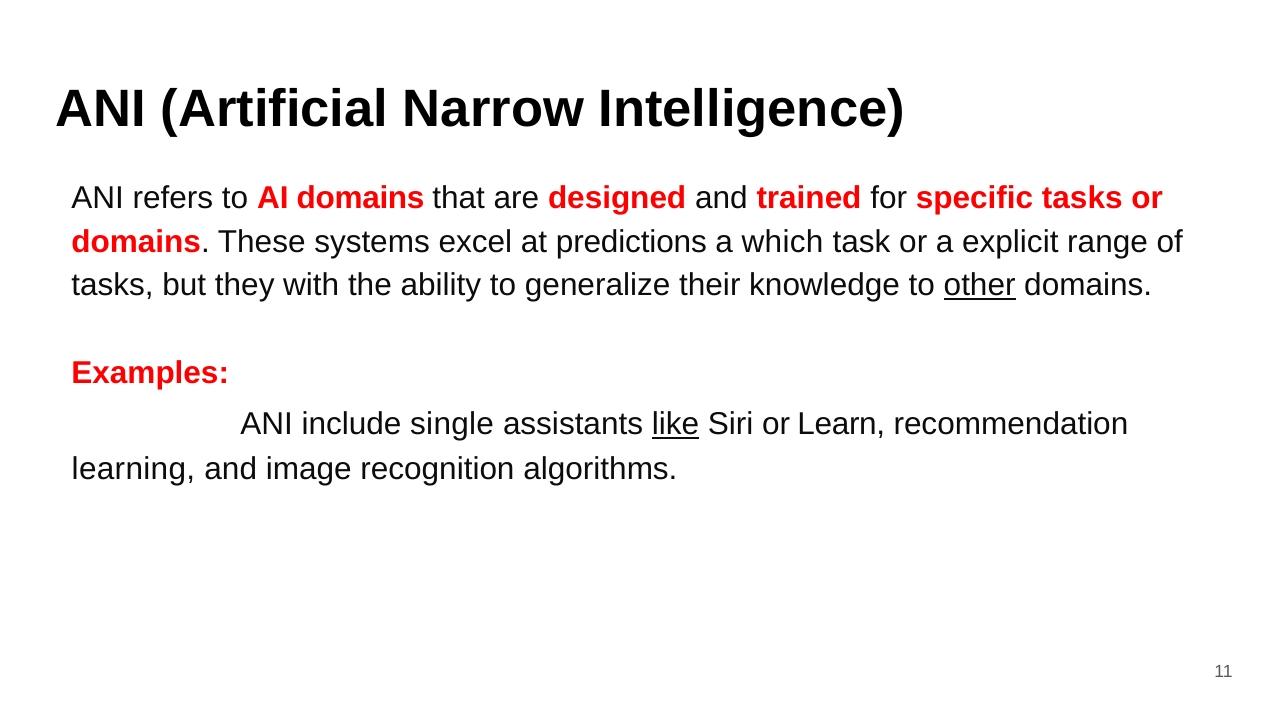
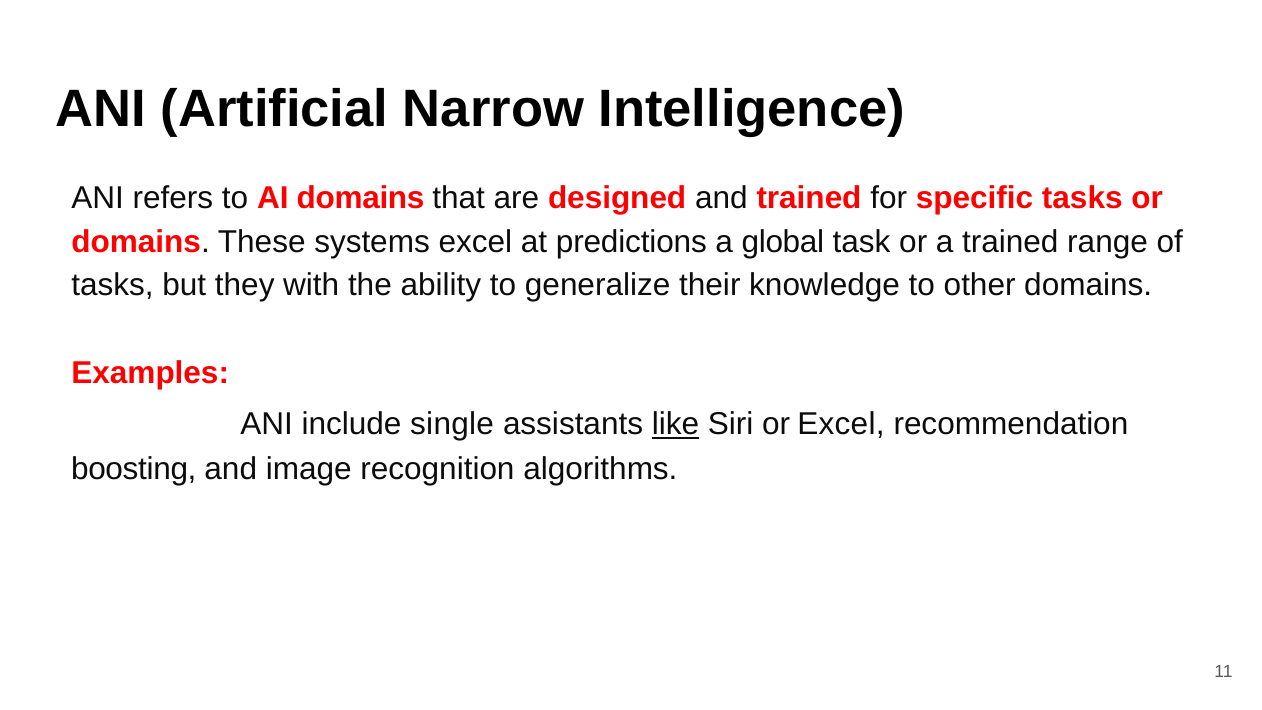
which: which -> global (783, 242)
a explicit: explicit -> trained (1010, 242)
other underline: present -> none (980, 286)
or Learn: Learn -> Excel (841, 424)
learning: learning -> boosting (134, 469)
